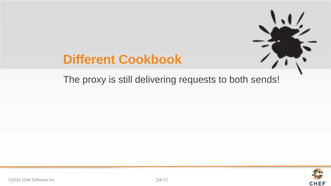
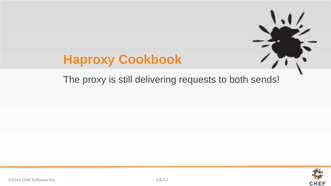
Different: Different -> Haproxy (89, 60)
